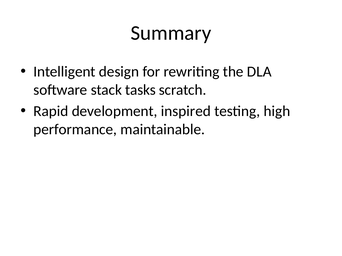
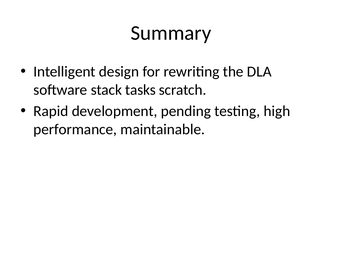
inspired: inspired -> pending (186, 111)
